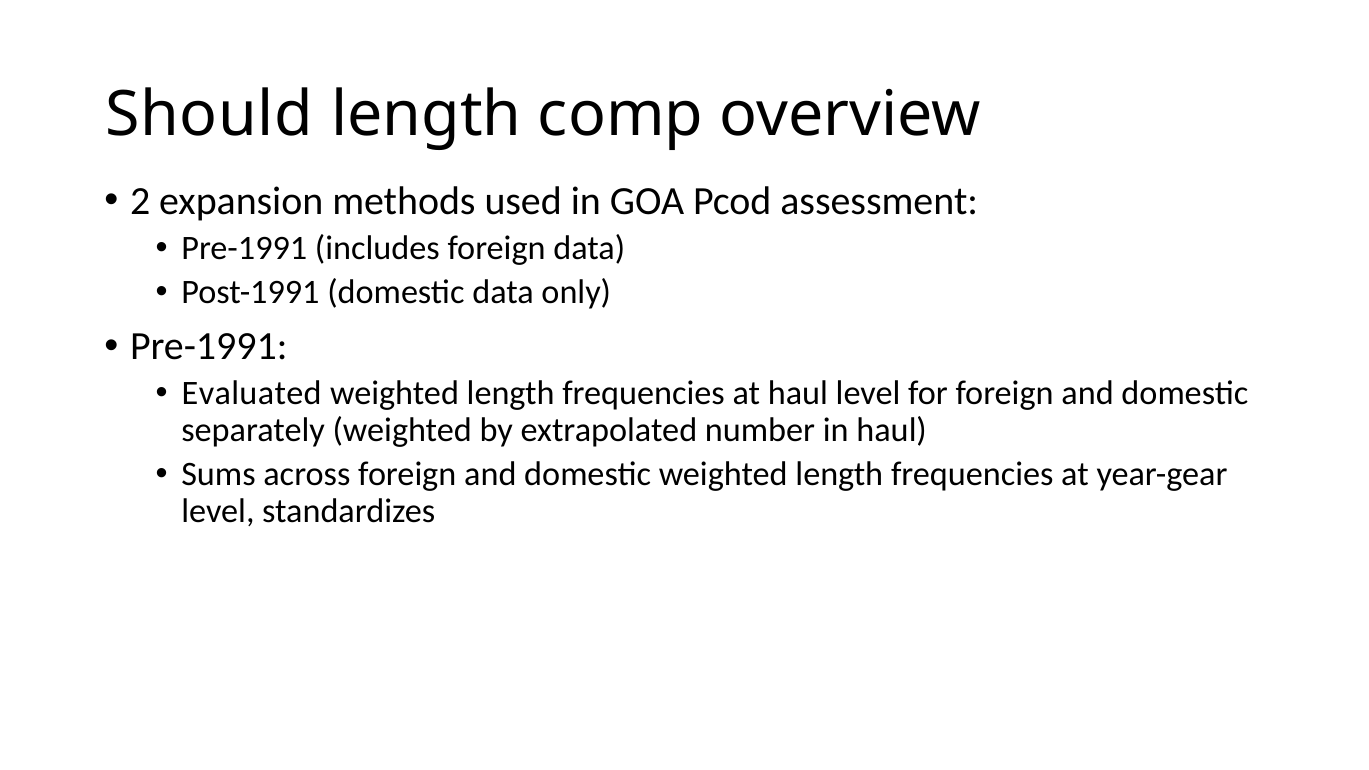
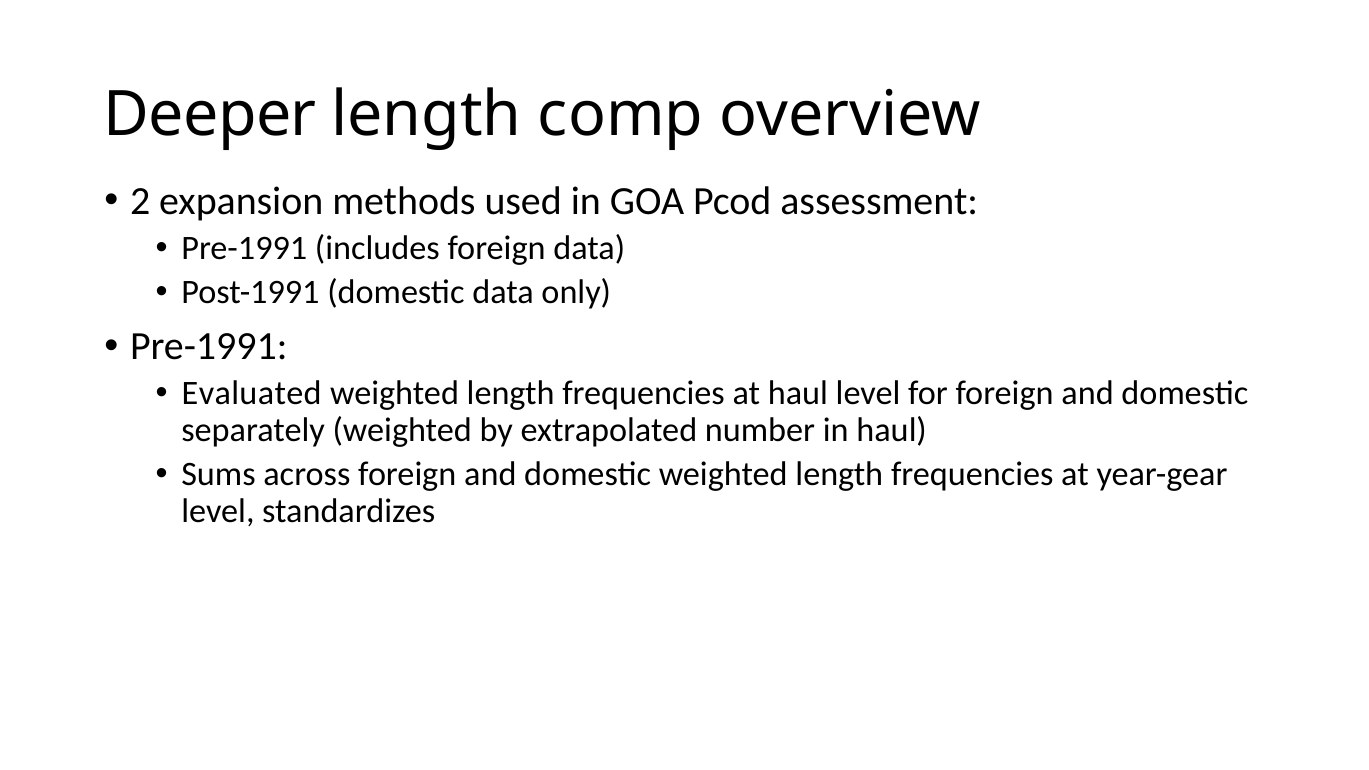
Should: Should -> Deeper (210, 115)
